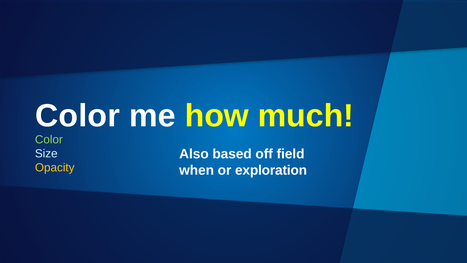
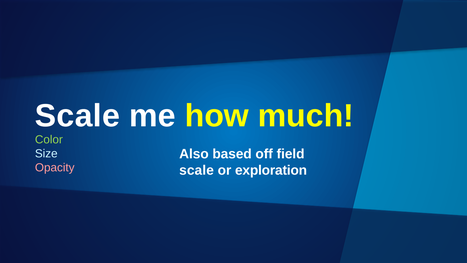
Color: Color -> Scale (78, 116)
Opacity colour: yellow -> pink (55, 167)
when: when -> scale (197, 170)
